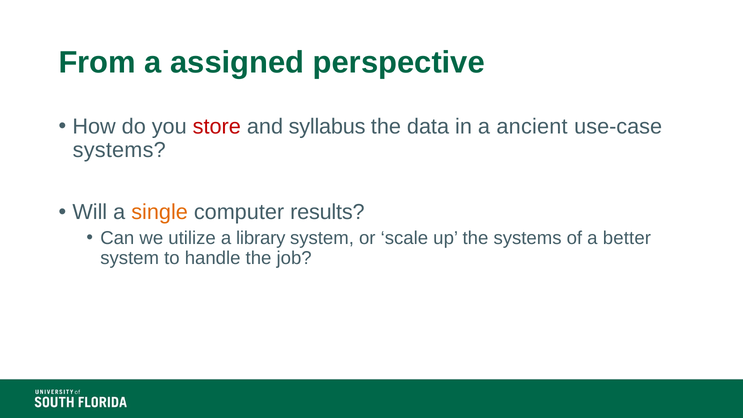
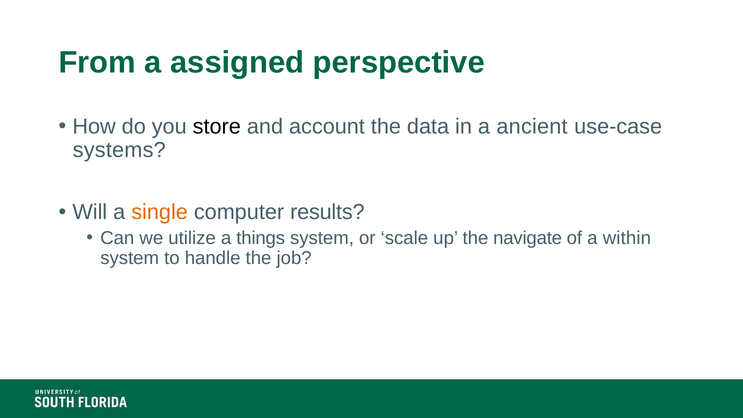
store colour: red -> black (217, 127)
syllabus: syllabus -> account (327, 127)
library: library -> things (261, 238)
the systems: systems -> navigate (528, 238)
better: better -> within (627, 238)
